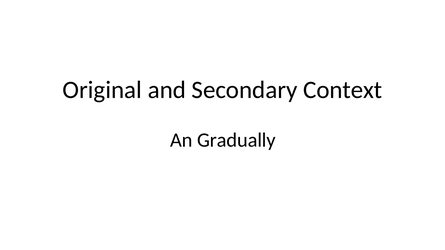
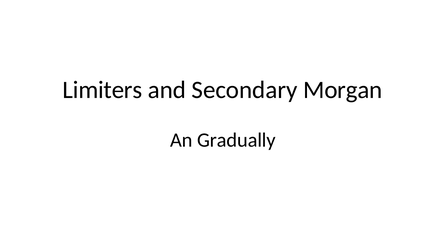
Original: Original -> Limiters (102, 90)
Context: Context -> Morgan (343, 90)
